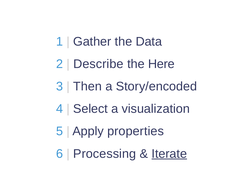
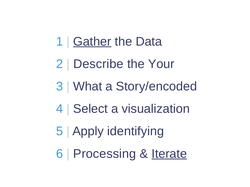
Gather underline: none -> present (92, 42)
Here: Here -> Your (161, 64)
Then: Then -> What (88, 87)
properties: properties -> identifying (136, 132)
